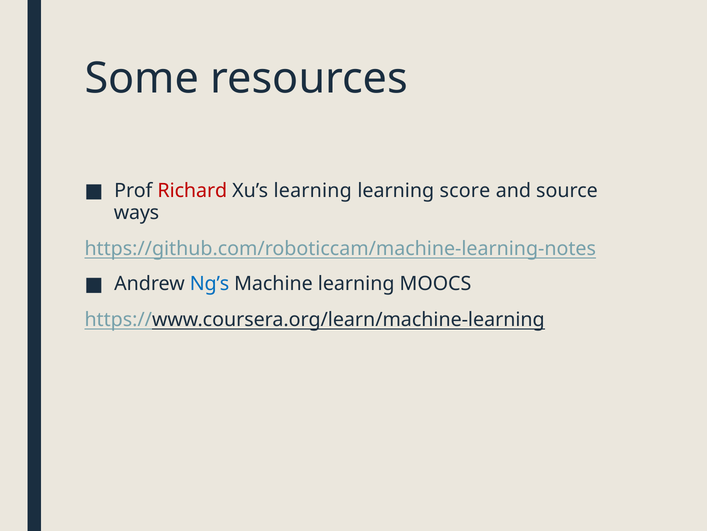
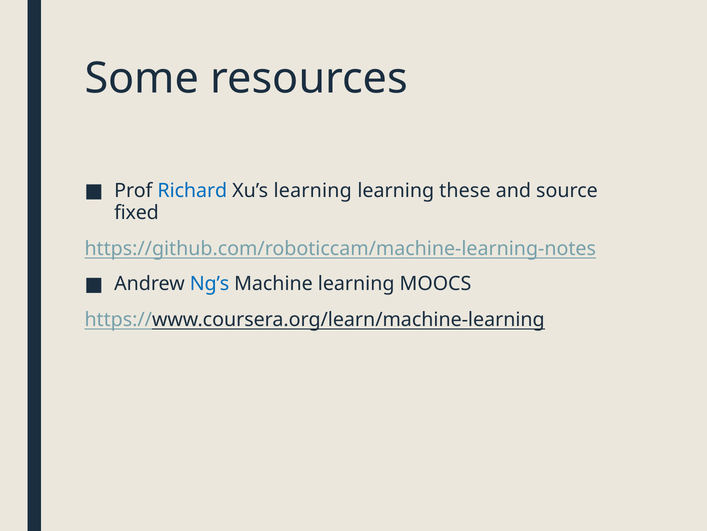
Richard colour: red -> blue (192, 190)
score: score -> these (465, 190)
ways: ways -> fixed (136, 213)
